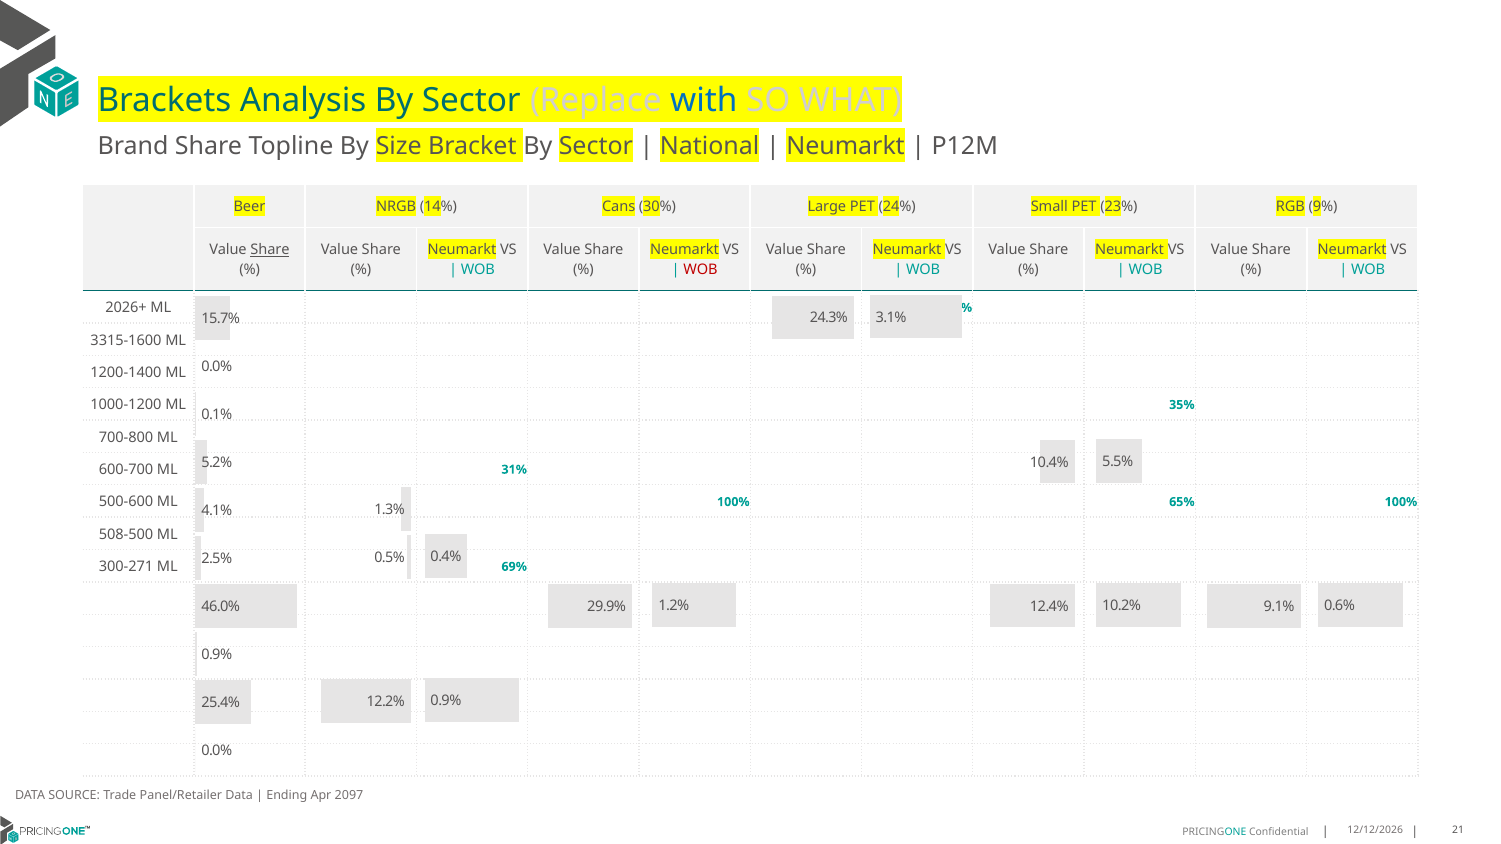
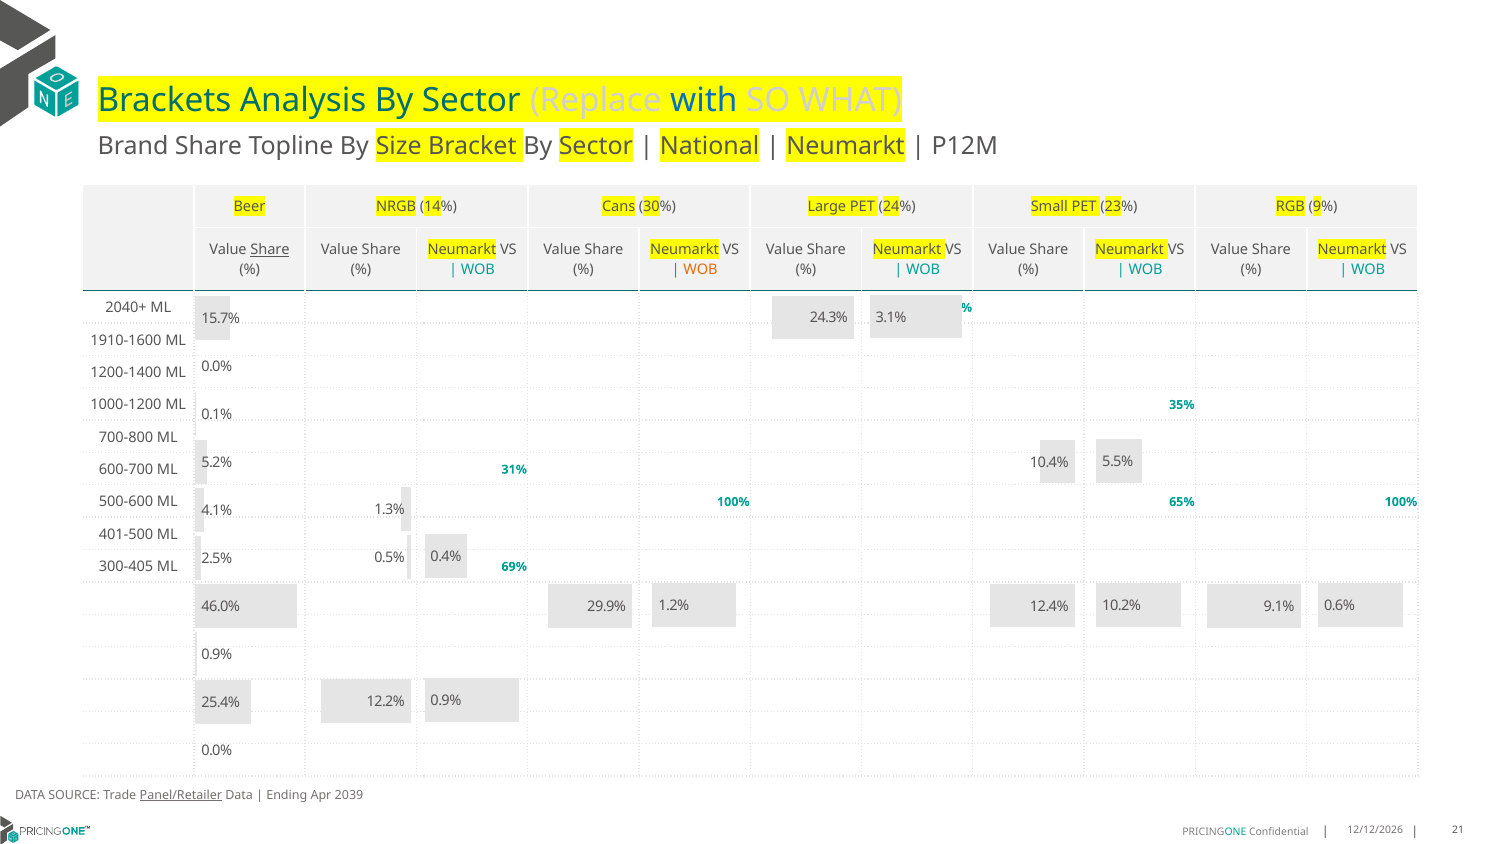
WOB colour: red -> orange (701, 270)
2026+: 2026+ -> 2040+ (126, 308)
3315-1600: 3315-1600 -> 1910-1600 (126, 340)
508-500: 508-500 -> 401-500 (126, 535)
300-271: 300-271 -> 300-405 (126, 567)
Panel/Retailer underline: none -> present (181, 795)
2097: 2097 -> 2039 (349, 795)
